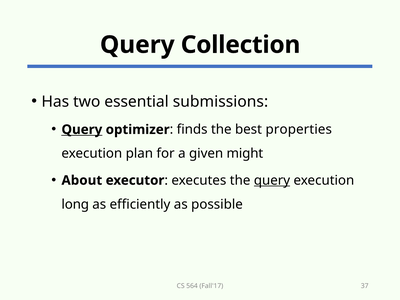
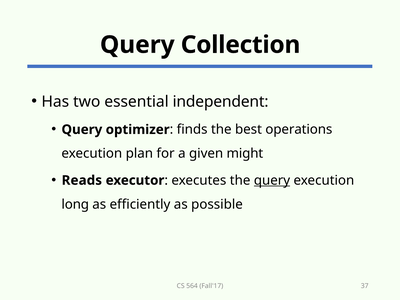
submissions: submissions -> independent (221, 102)
Query underline: present -> none (82, 130)
properties: properties -> operations (299, 130)
About: About -> Reads (82, 180)
